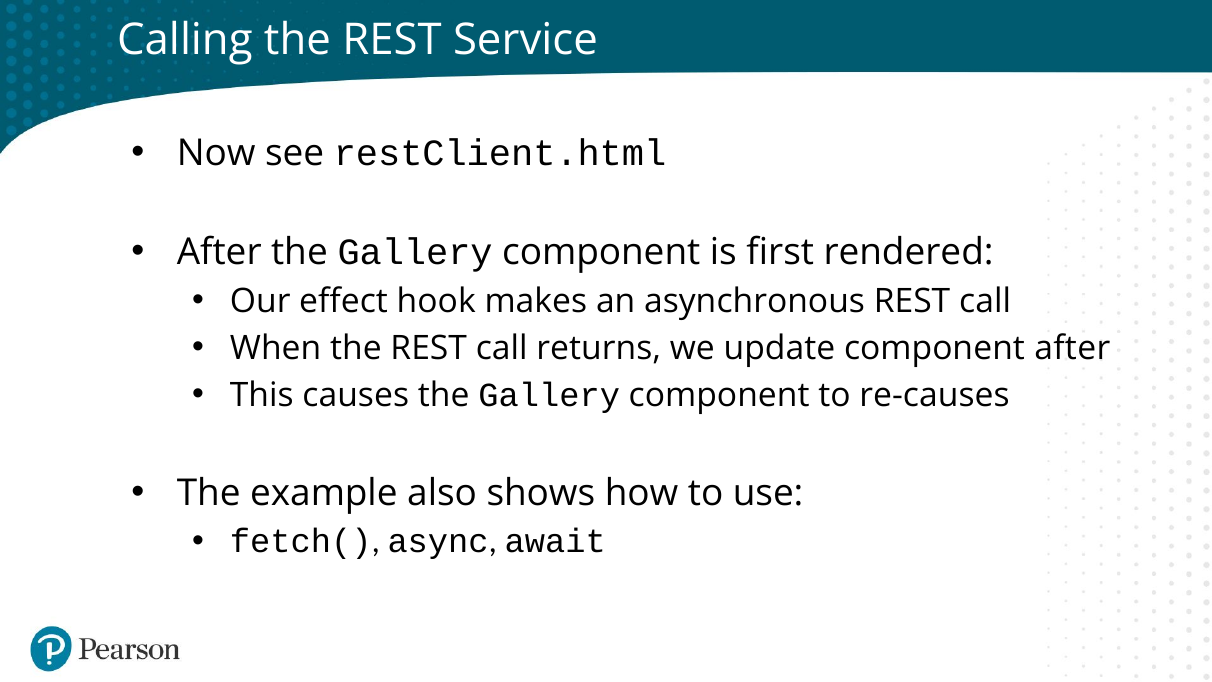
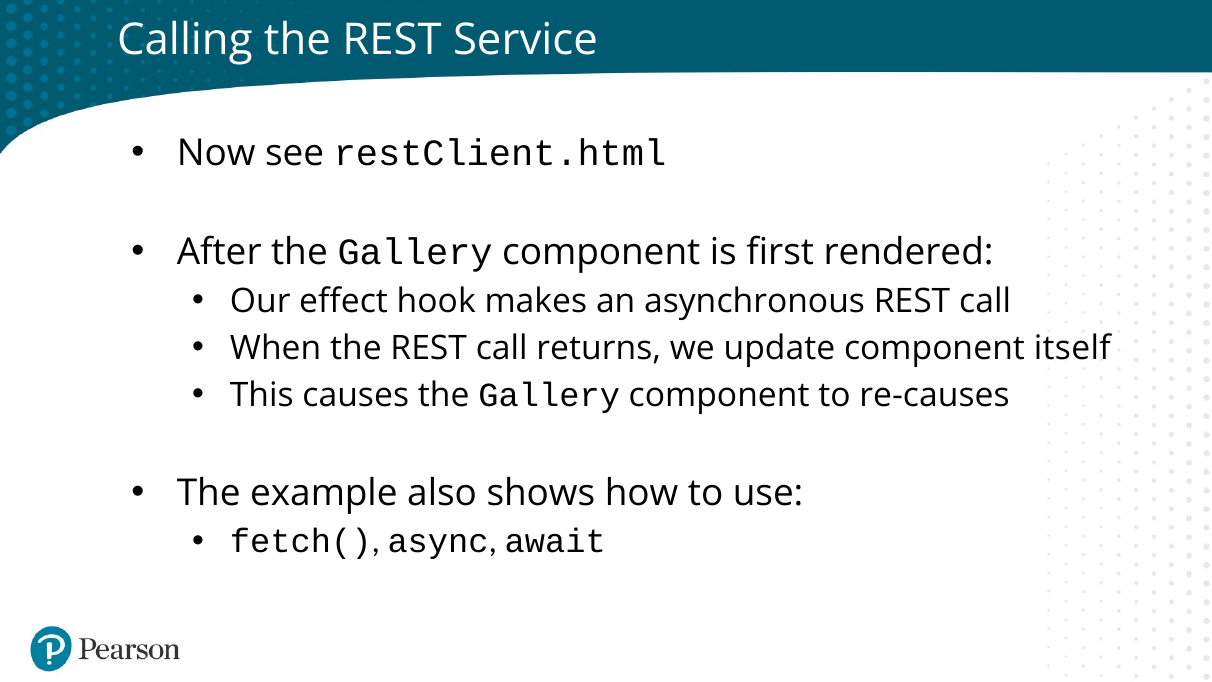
component after: after -> itself (1072, 348)
